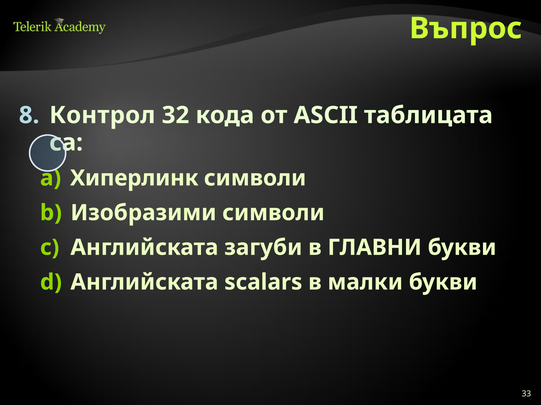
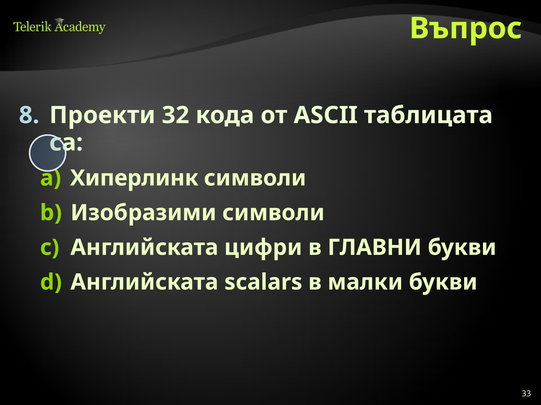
Контрол: Контрол -> Проекти (102, 115)
загуби: загуби -> цифри (263, 248)
